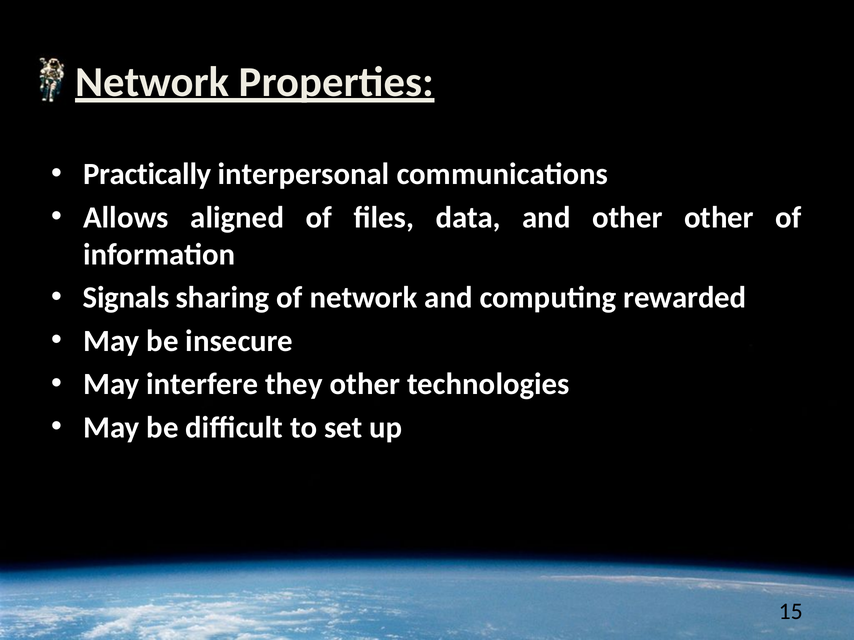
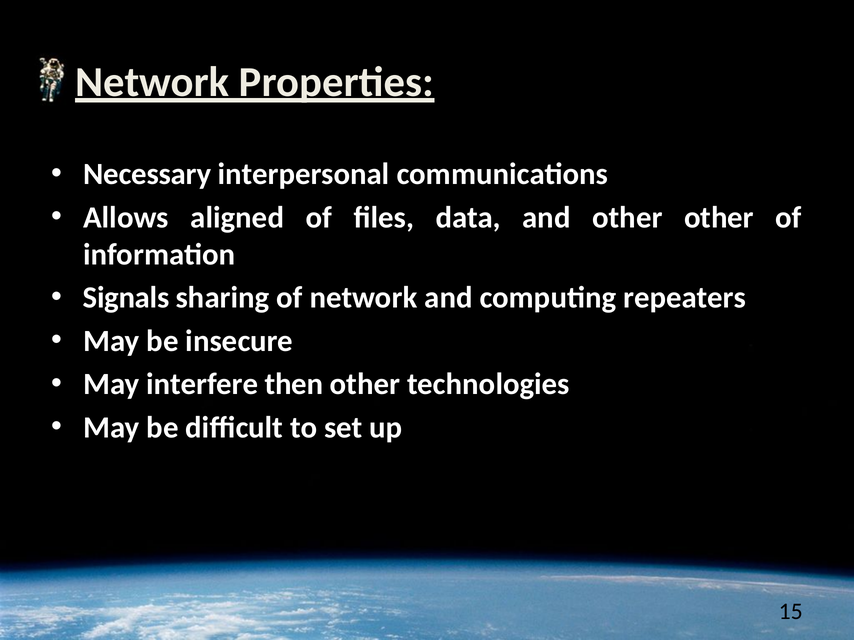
Practically: Practically -> Necessary (147, 174)
rewarded: rewarded -> repeaters (685, 298)
they: they -> then (294, 384)
